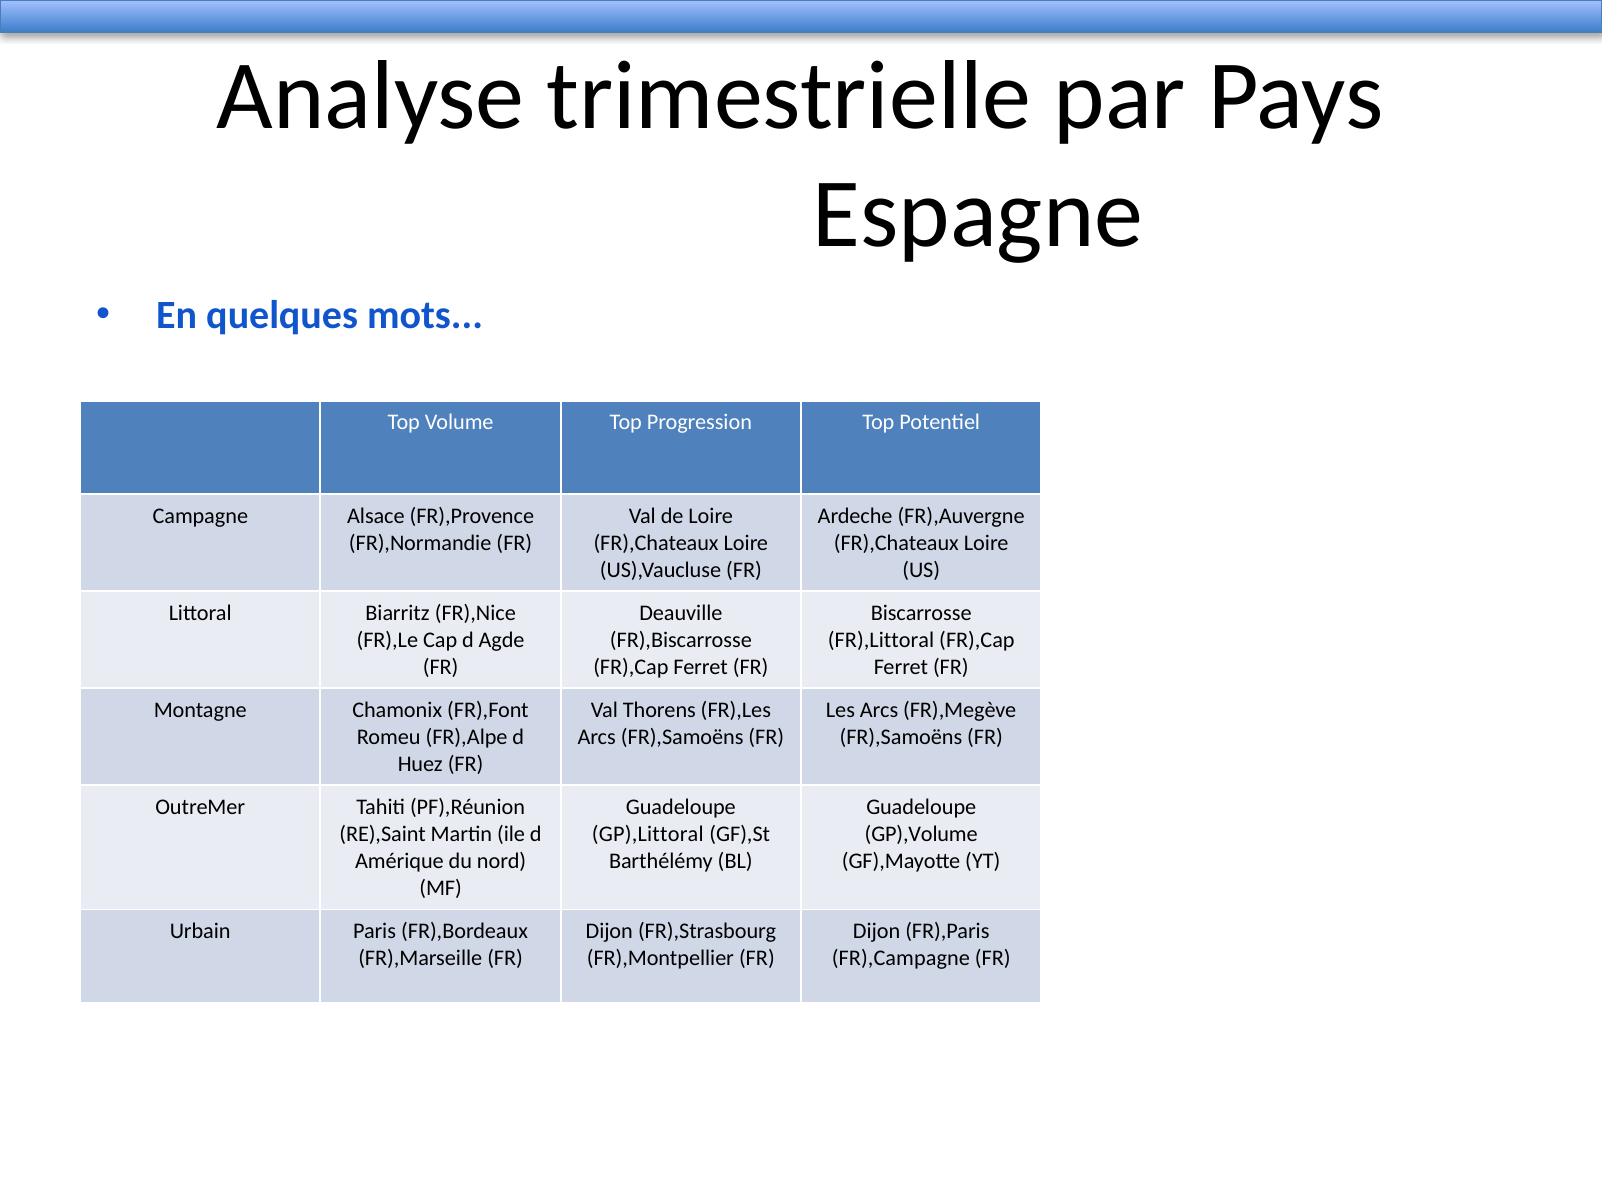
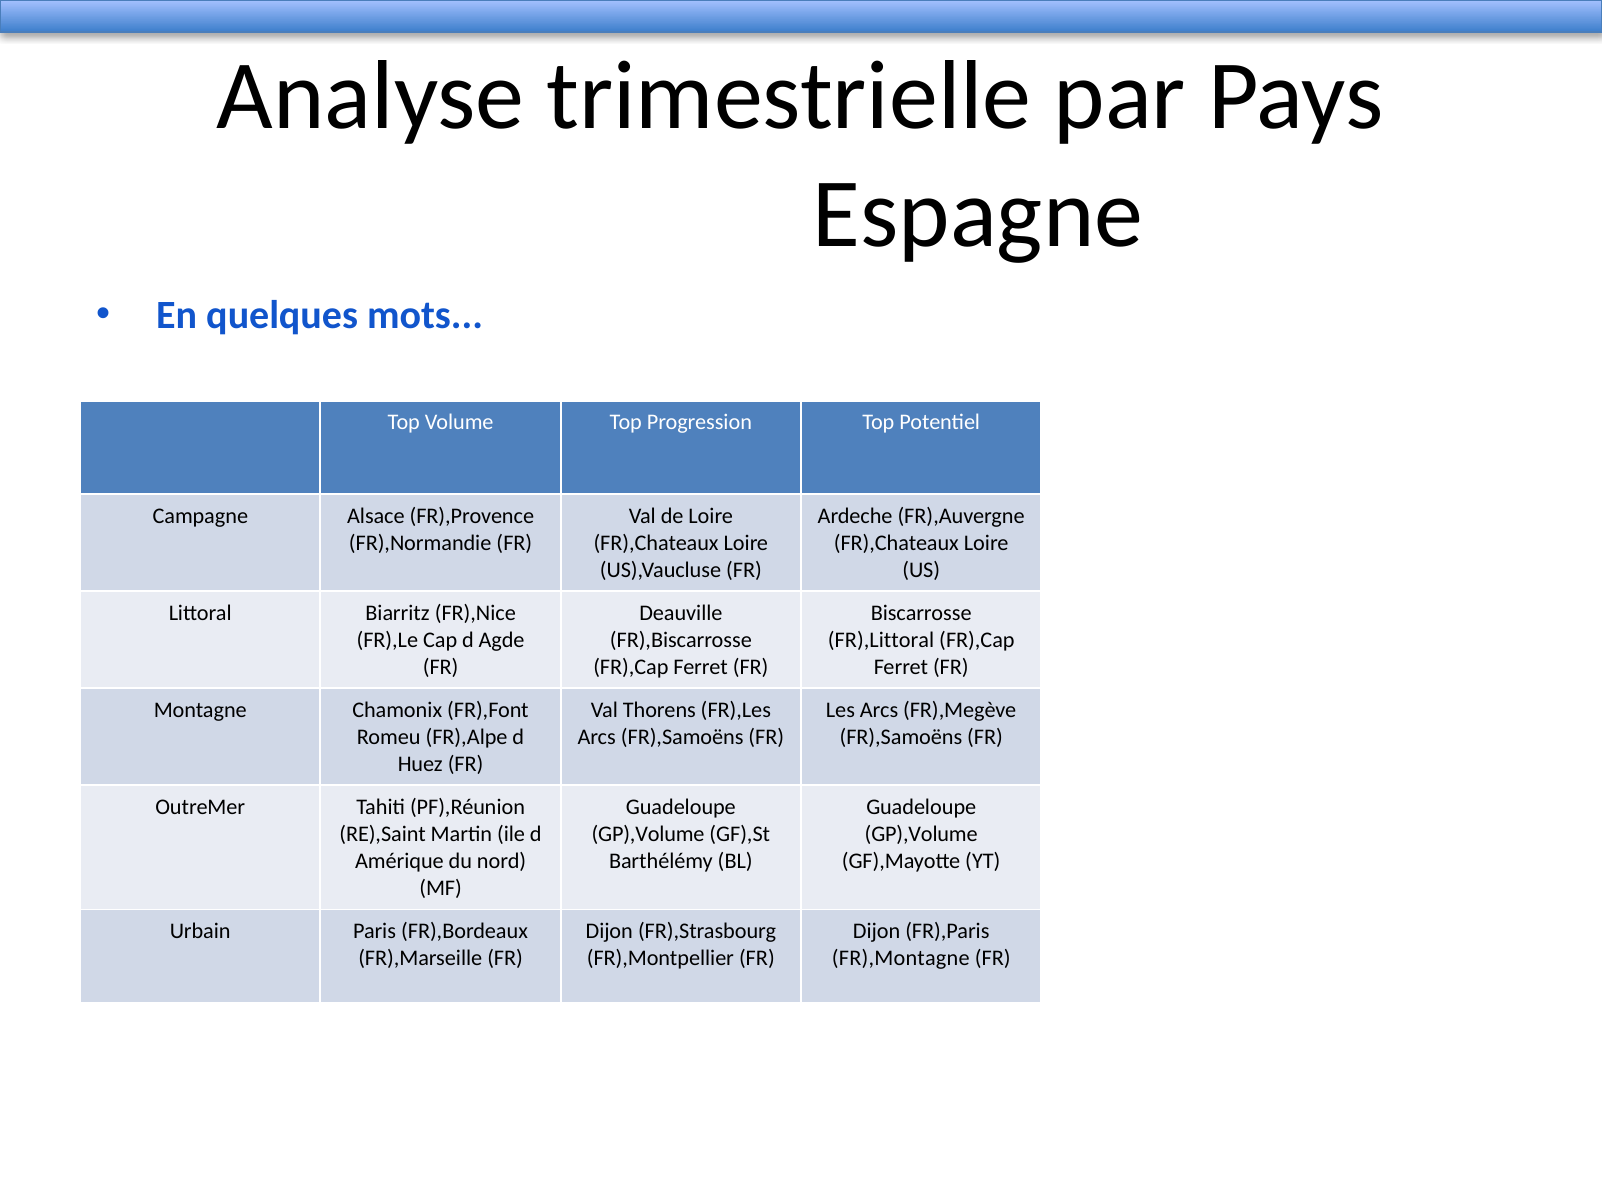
GP),Littoral: GP),Littoral -> GP),Volume (648, 834)
FR),Campagne: FR),Campagne -> FR),Montagne (901, 958)
